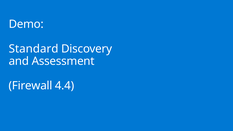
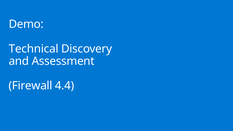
Standard: Standard -> Technical (34, 49)
